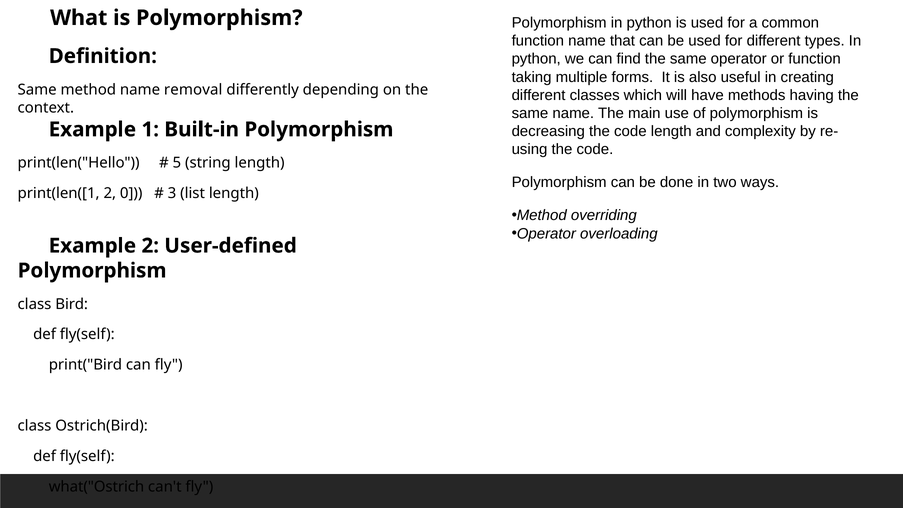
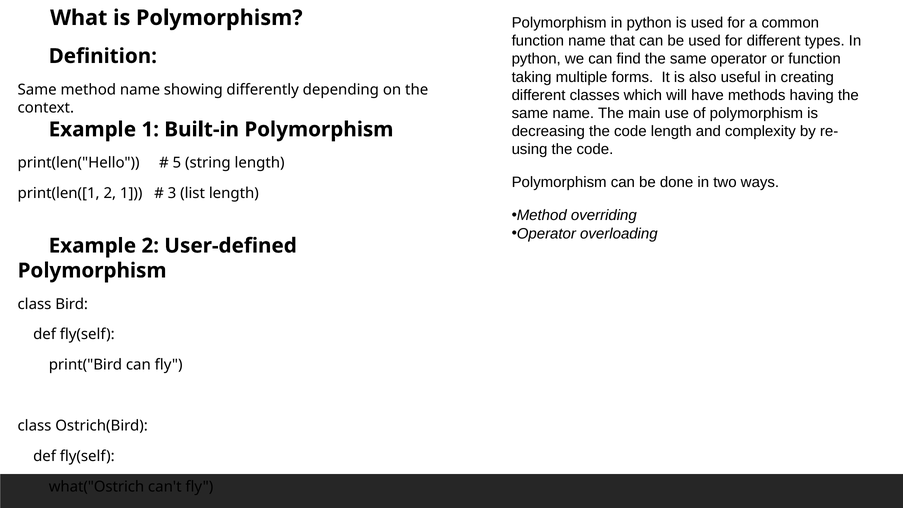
removal: removal -> showing (193, 90)
2 0: 0 -> 1 (131, 193)
